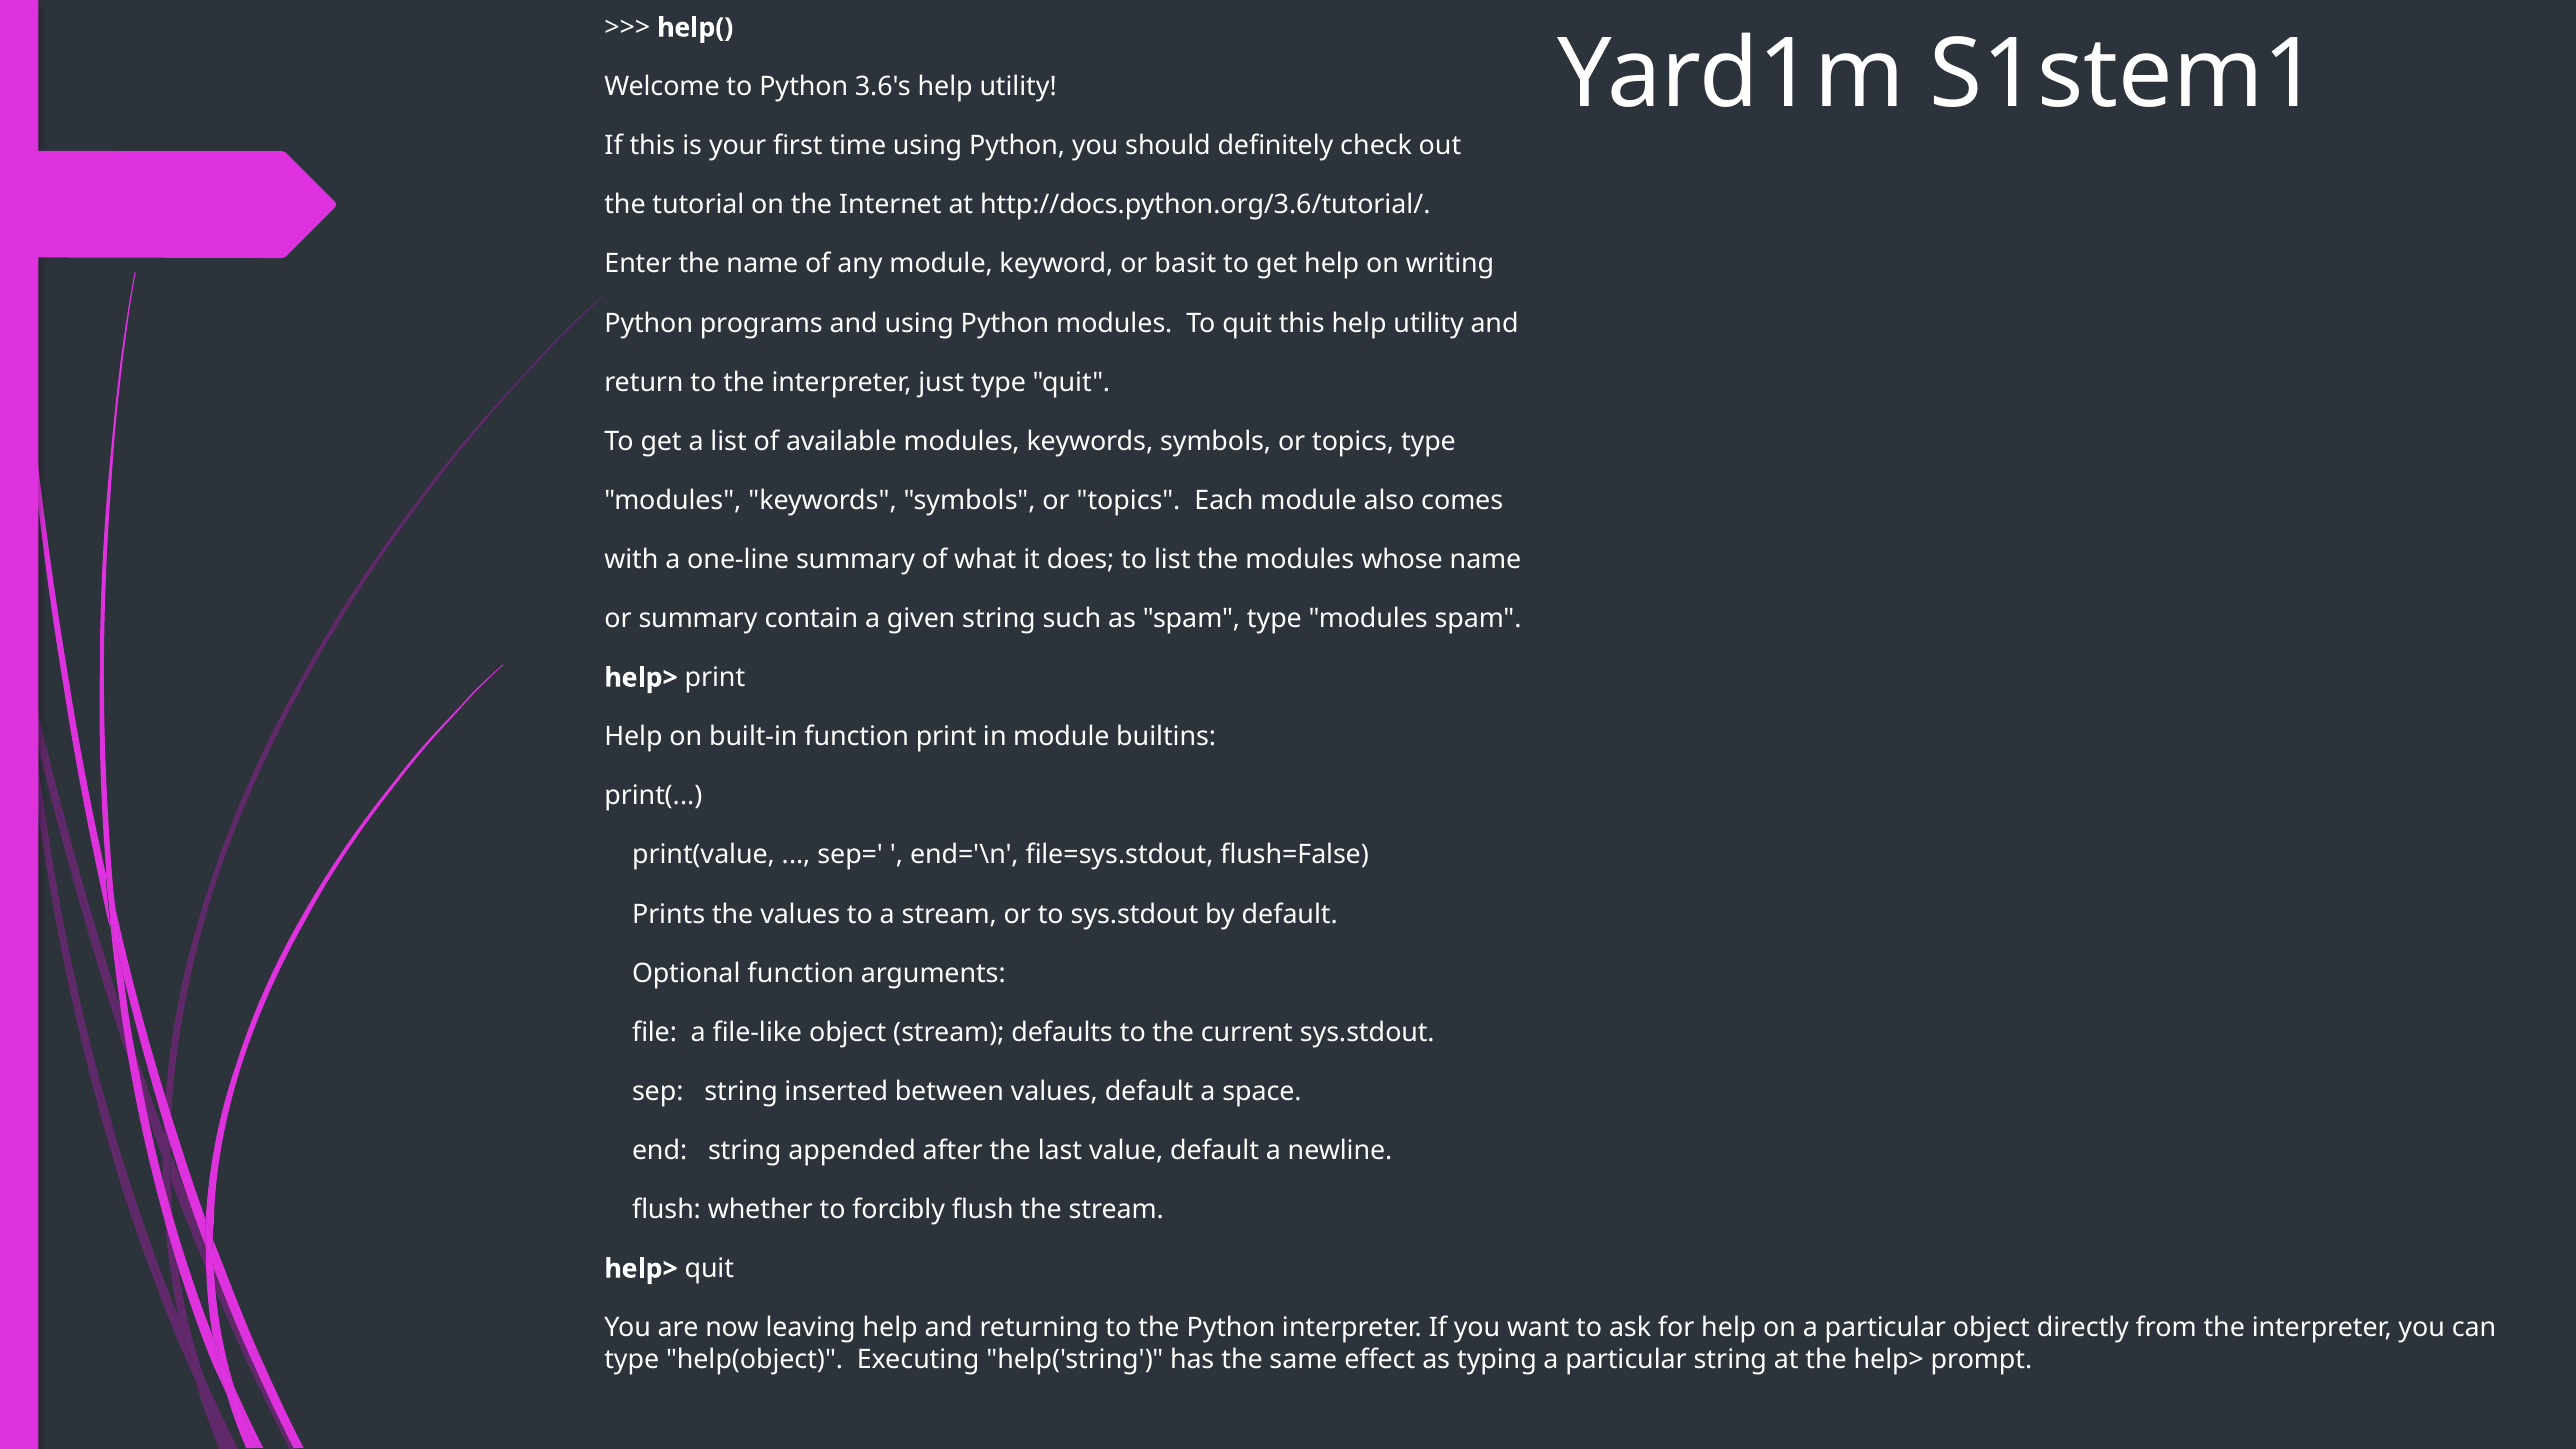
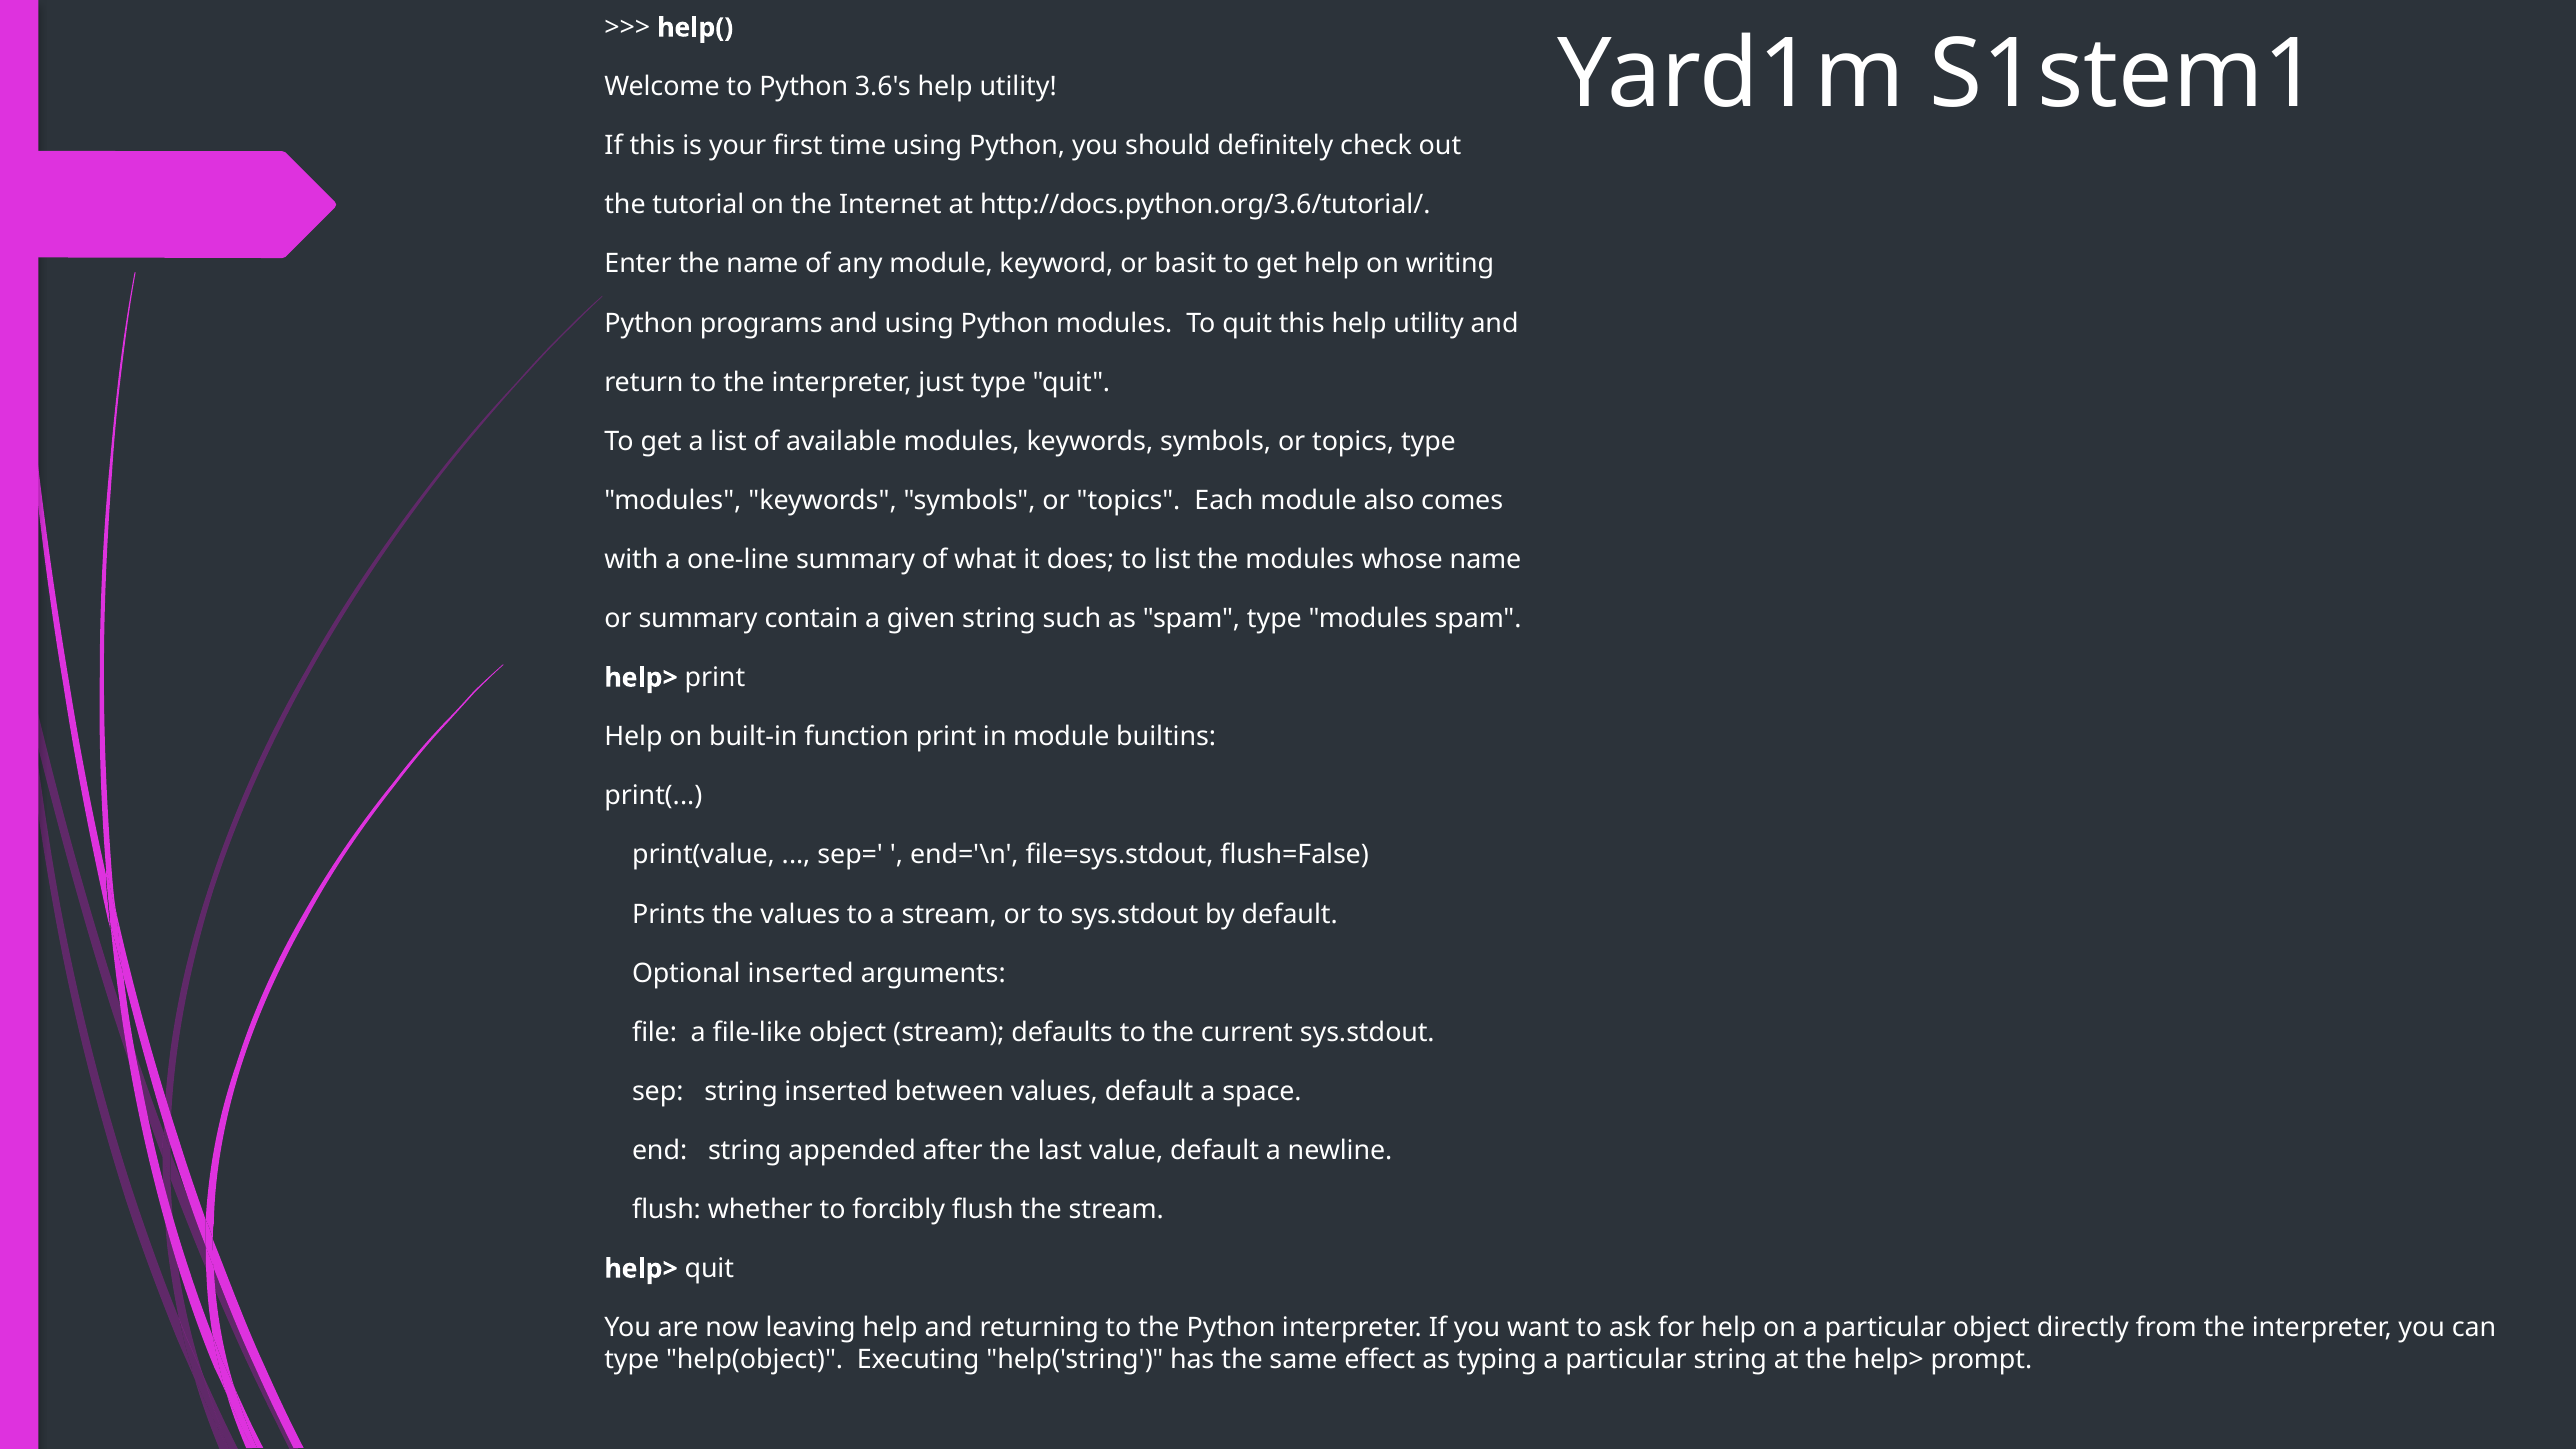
Optional function: function -> inserted (801, 973)
